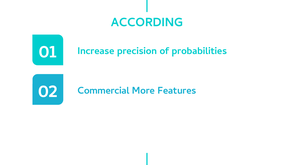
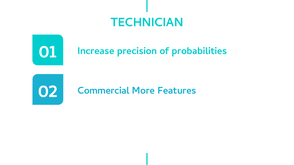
ACCORDING: ACCORDING -> TECHNICIAN (147, 22)
